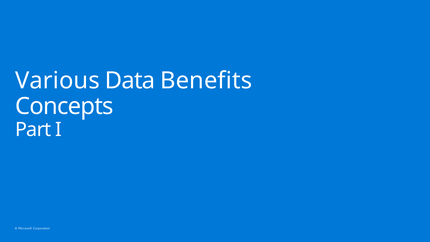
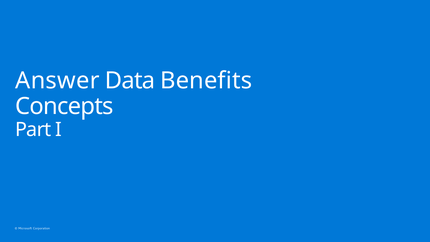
Various: Various -> Answer (57, 80)
